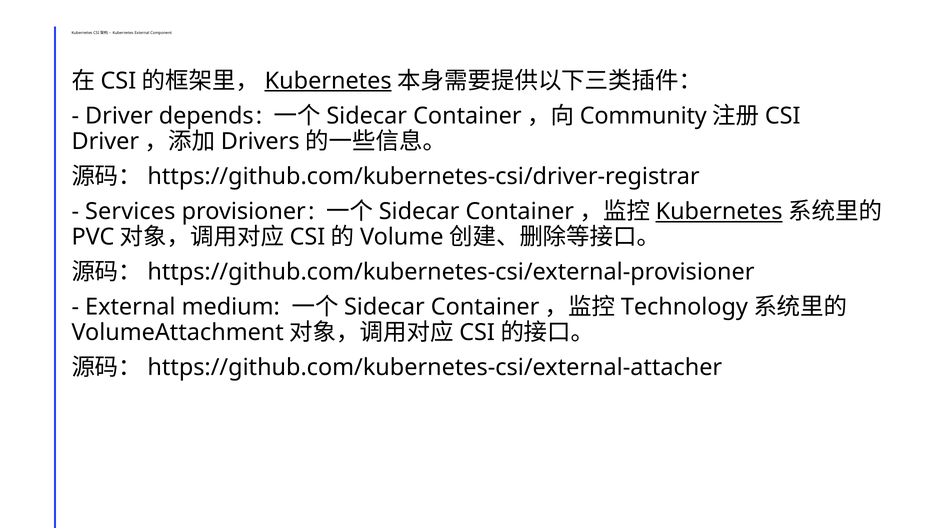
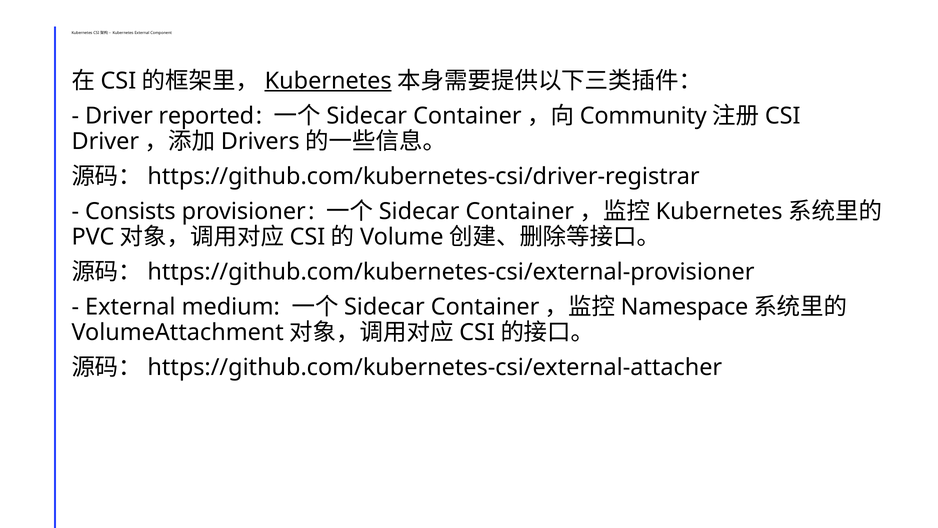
depends: depends -> reported (206, 116)
Services: Services -> Consists (130, 211)
Kubernetes underline: present -> none (719, 211)
Technology: Technology -> Namespace (684, 307)
